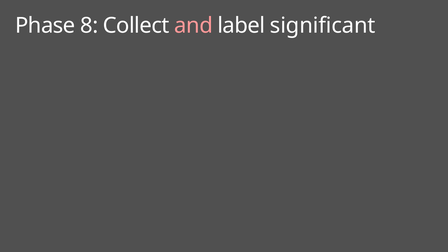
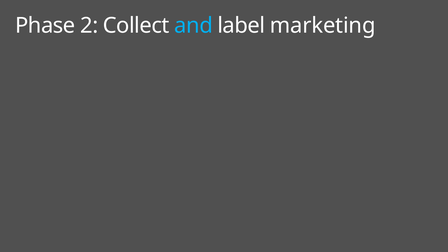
8: 8 -> 2 (89, 26)
and colour: pink -> light blue (194, 26)
significant: significant -> marketing (323, 26)
